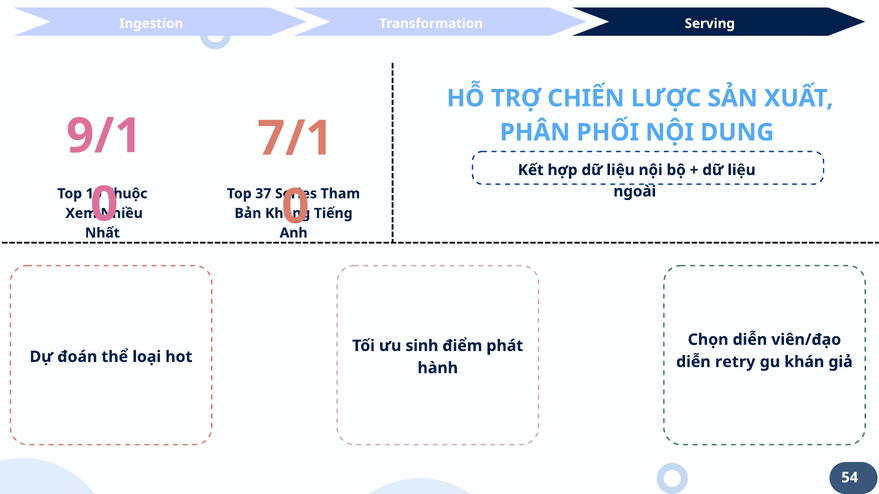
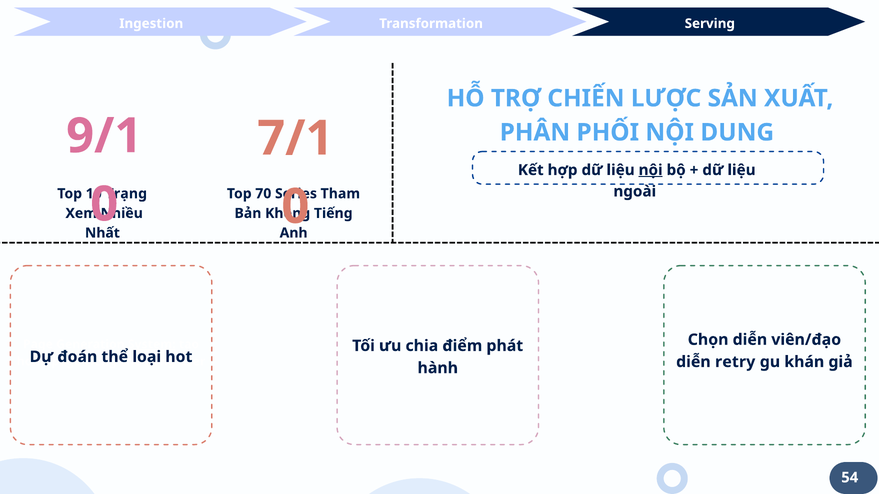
nội underline: none -> present (651, 170)
Thuộc: Thuộc -> Trạng (126, 194)
37: 37 -> 70 (263, 194)
sinh: sinh -> chia (422, 346)
